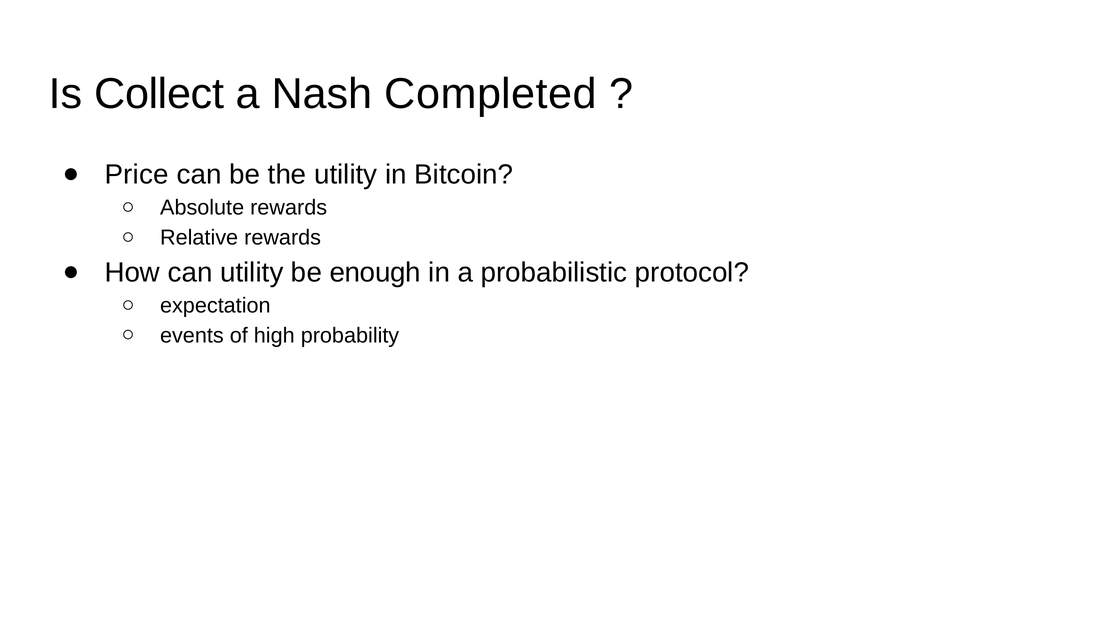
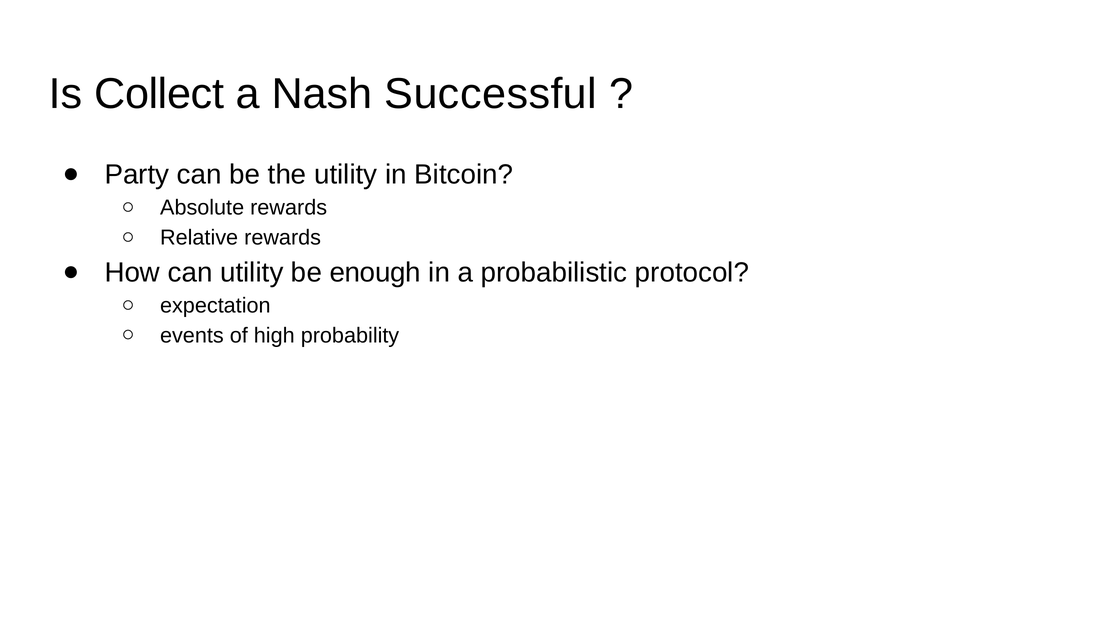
Completed: Completed -> Successful (491, 94)
Price: Price -> Party (137, 175)
